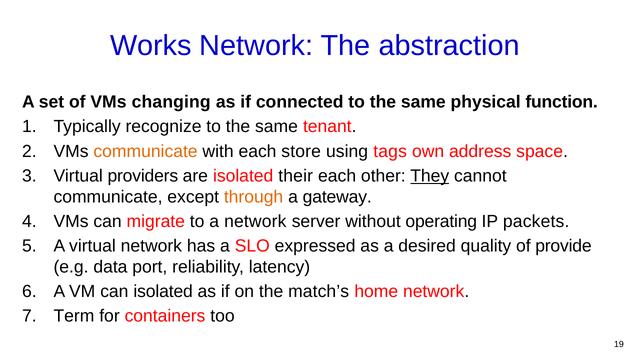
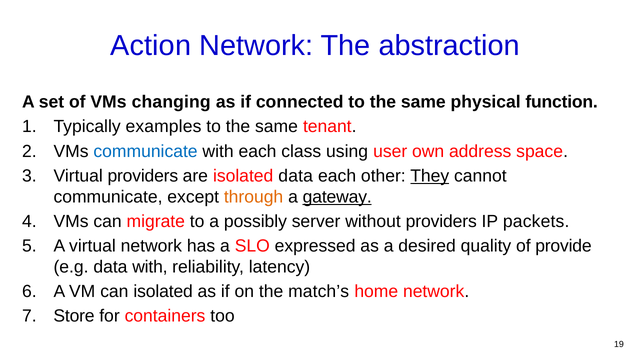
Works: Works -> Action (151, 46)
recognize: recognize -> examples (163, 126)
communicate colour: orange -> blue (146, 151)
store: store -> class (301, 151)
tags: tags -> user (390, 151)
isolated their: their -> data (296, 175)
gateway underline: none -> present (337, 196)
a network: network -> possibly (255, 221)
without operating: operating -> providers (441, 221)
data port: port -> with (150, 266)
Term: Term -> Store (74, 315)
